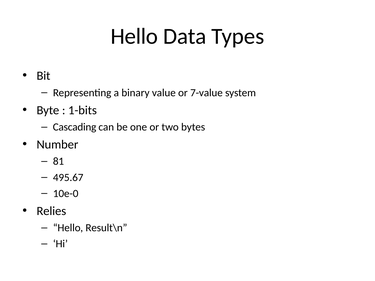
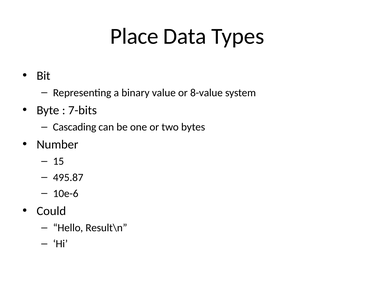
Hello: Hello -> Place (134, 36)
7-value: 7-value -> 8-value (206, 93)
1-bits: 1-bits -> 7-bits (83, 110)
81: 81 -> 15 (58, 162)
495.67: 495.67 -> 495.87 (68, 178)
10e-0: 10e-0 -> 10e-6 (66, 194)
Relies: Relies -> Could (51, 211)
